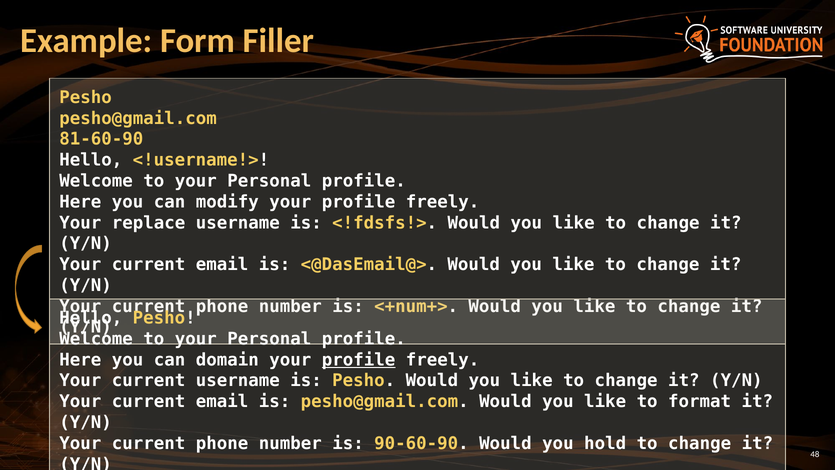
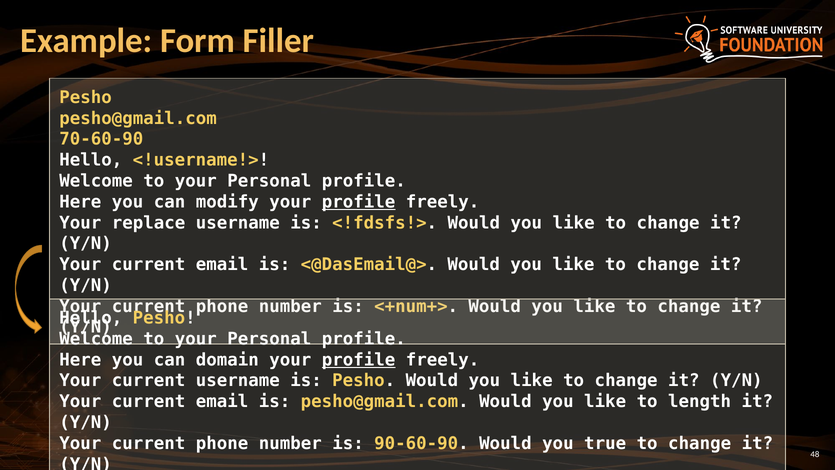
81-60-90: 81-60-90 -> 70-60-90 (101, 139)
profile underline: none -> present (359, 202)
format: format -> length (700, 401)
hold: hold -> true (605, 443)
